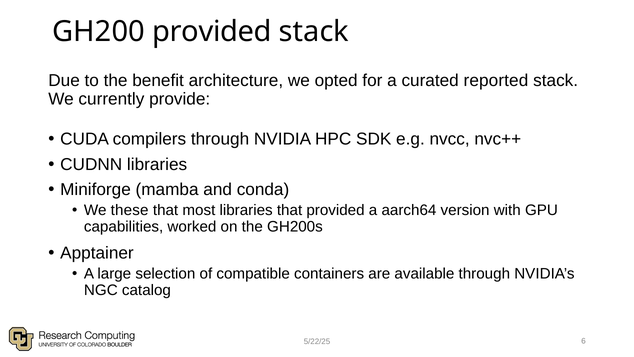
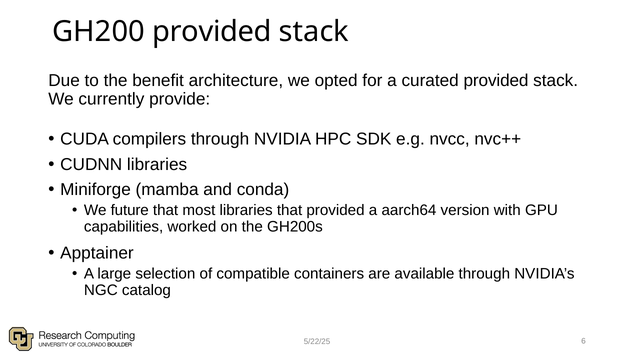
curated reported: reported -> provided (496, 80)
these: these -> future (130, 210)
